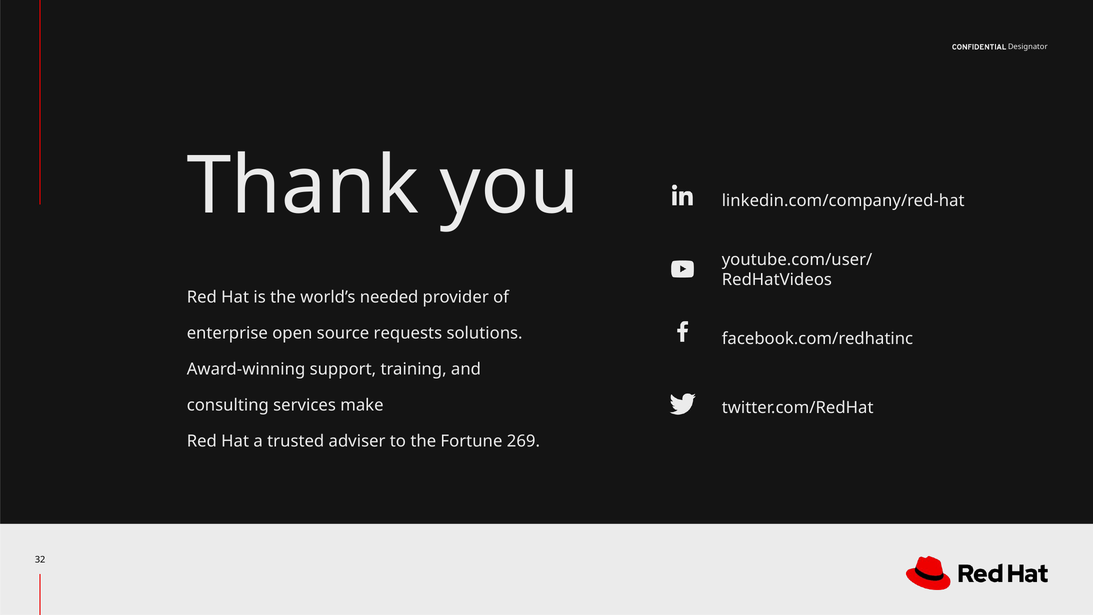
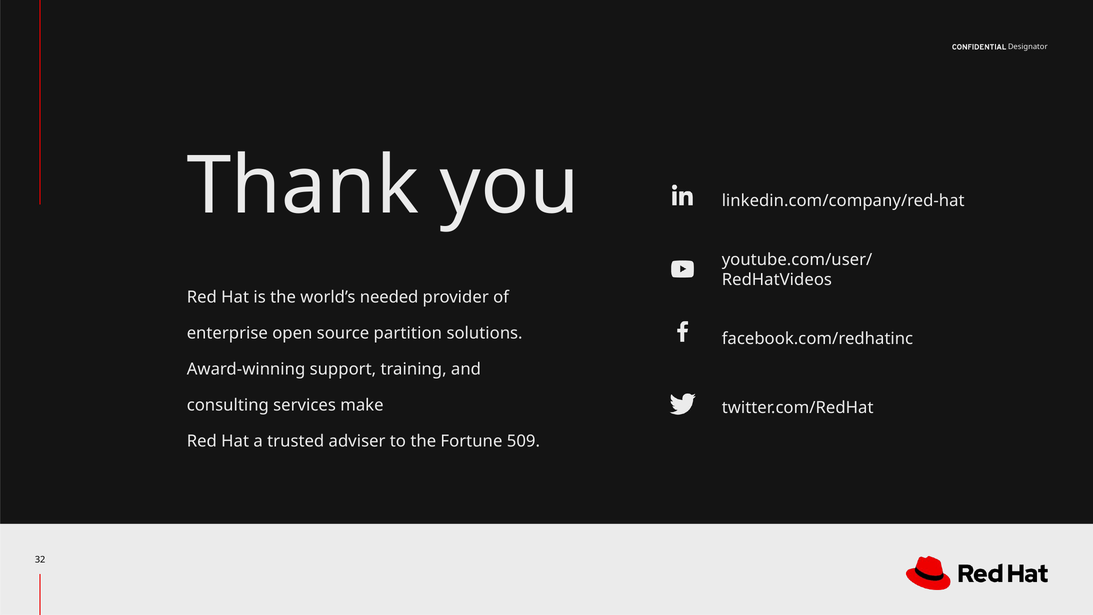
requests: requests -> partition (408, 333)
269: 269 -> 509 (523, 441)
